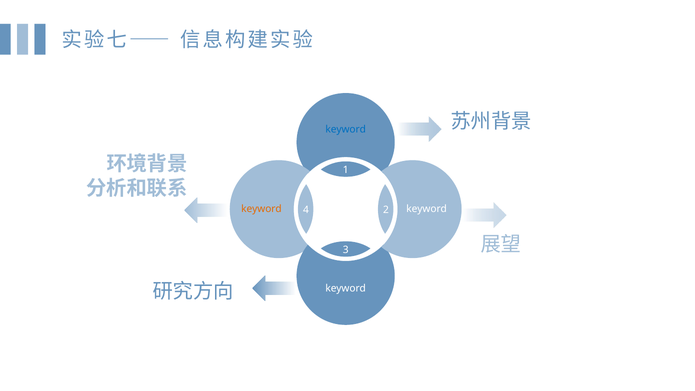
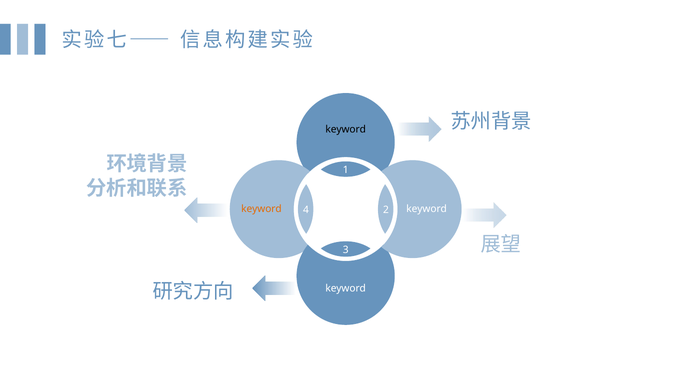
keyword colour: blue -> black (346, 129)
